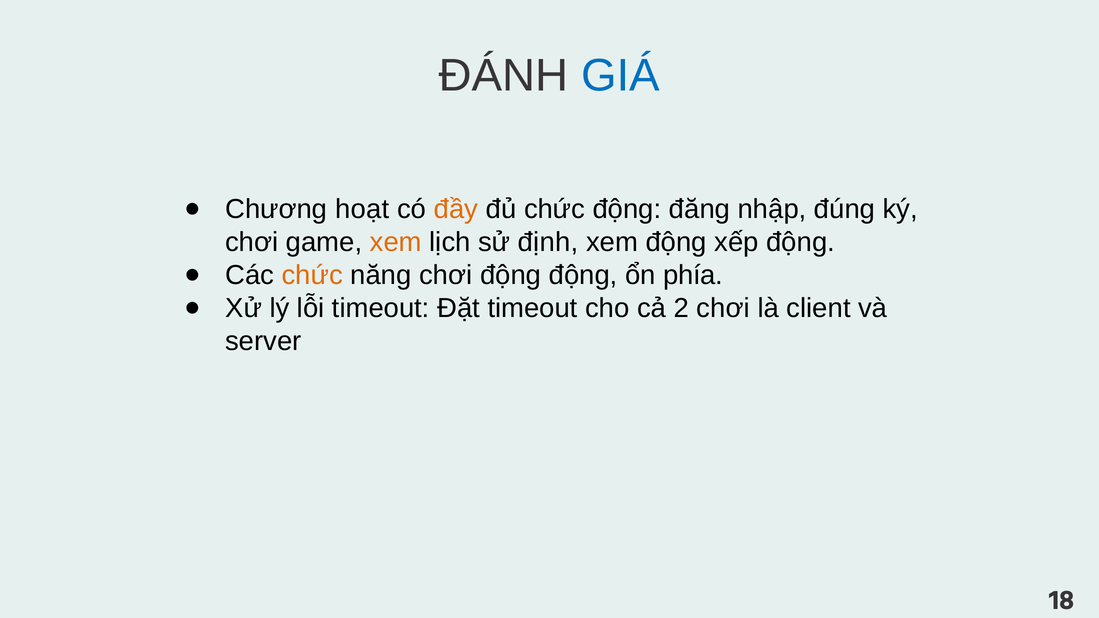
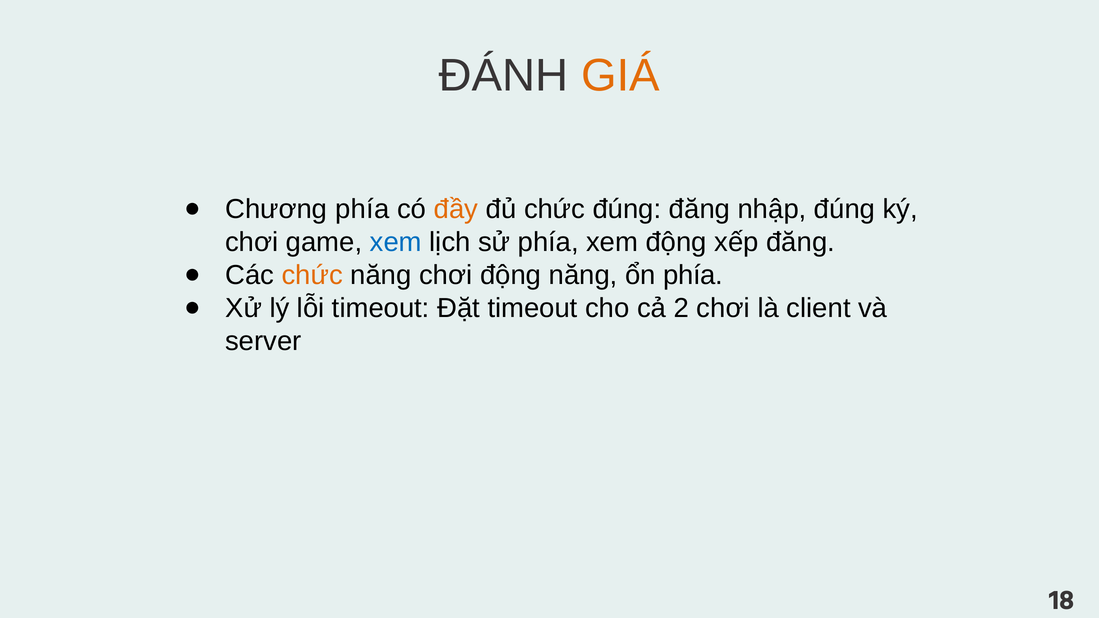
GIÁ colour: blue -> orange (620, 76)
Chương hoạt: hoạt -> phía (362, 209)
chức động: động -> đúng (627, 209)
xem colour: orange -> blue (396, 242)
sử định: định -> phía (548, 242)
xếp động: động -> đăng (801, 242)
động động: động -> năng (583, 275)
